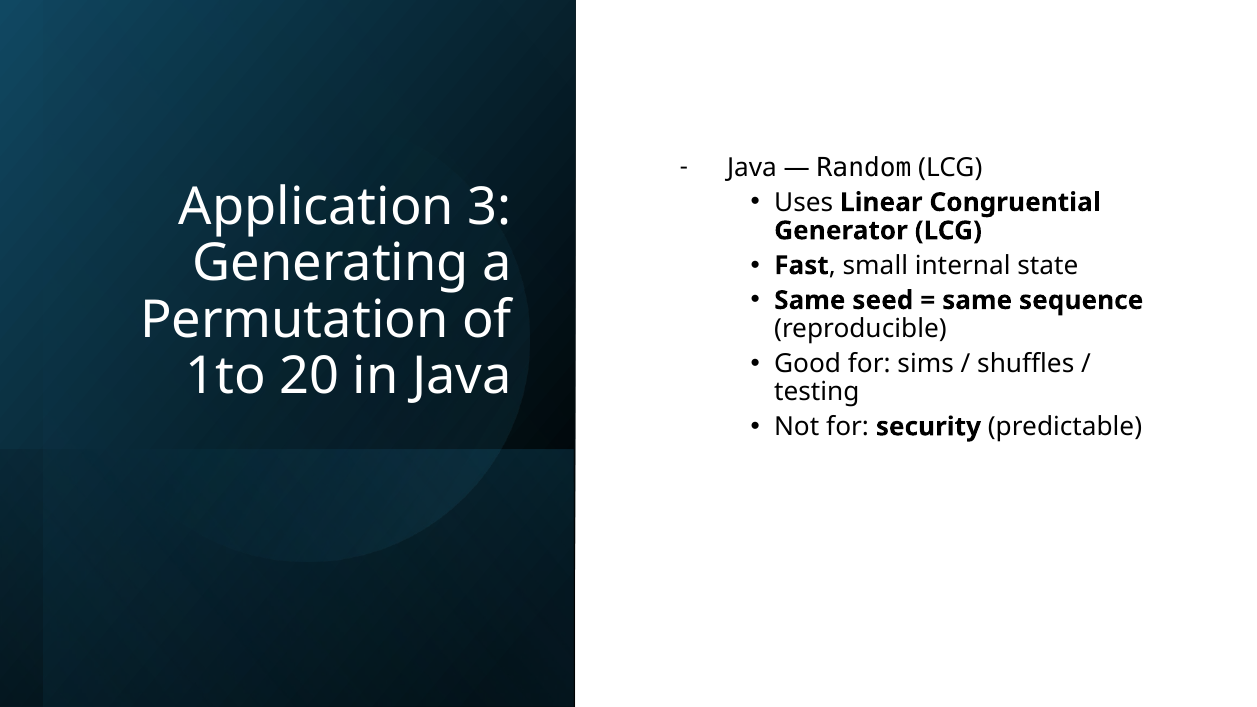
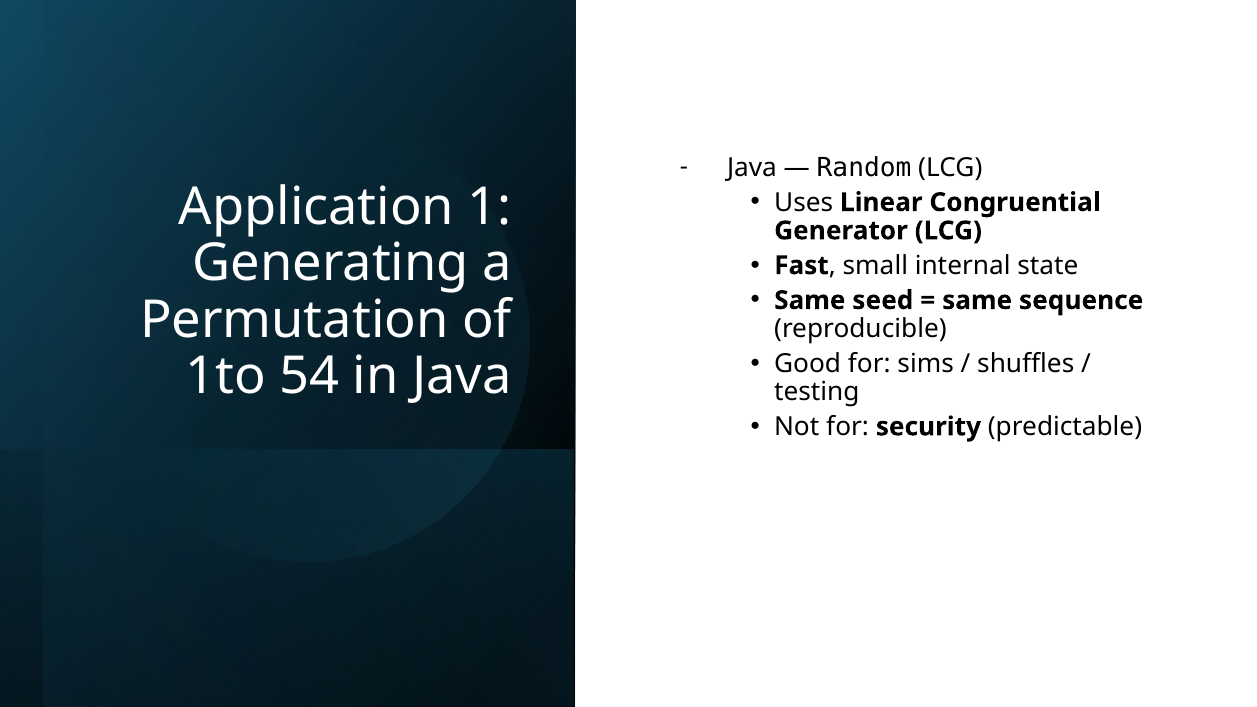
3: 3 -> 1 (490, 207)
20: 20 -> 54 (309, 376)
